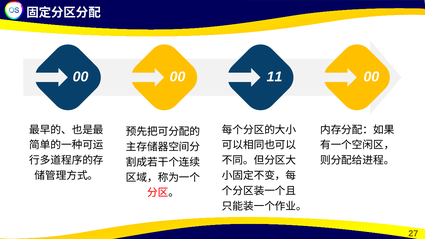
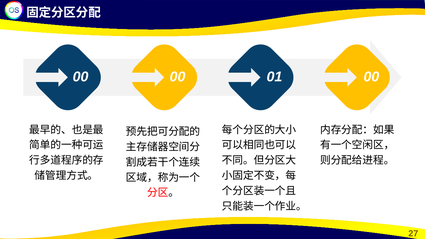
11: 11 -> 01 (274, 77)
